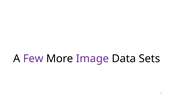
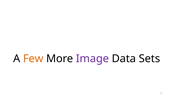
Few colour: purple -> orange (33, 59)
